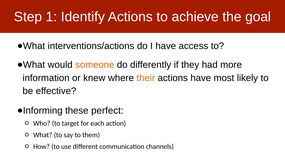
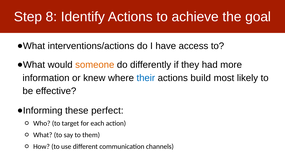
1: 1 -> 8 (51, 17)
their colour: orange -> blue (146, 78)
actions have: have -> build (201, 78)
